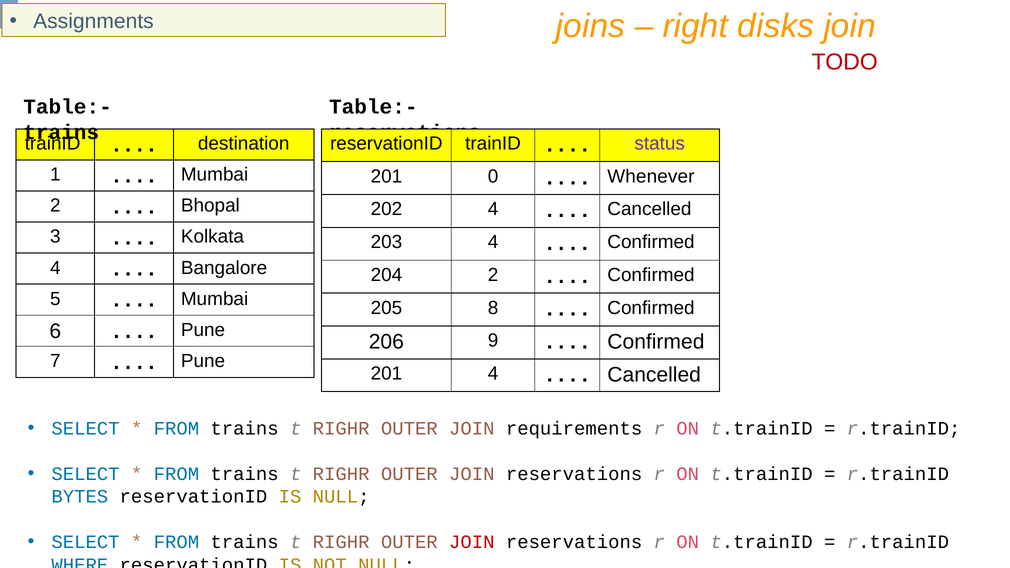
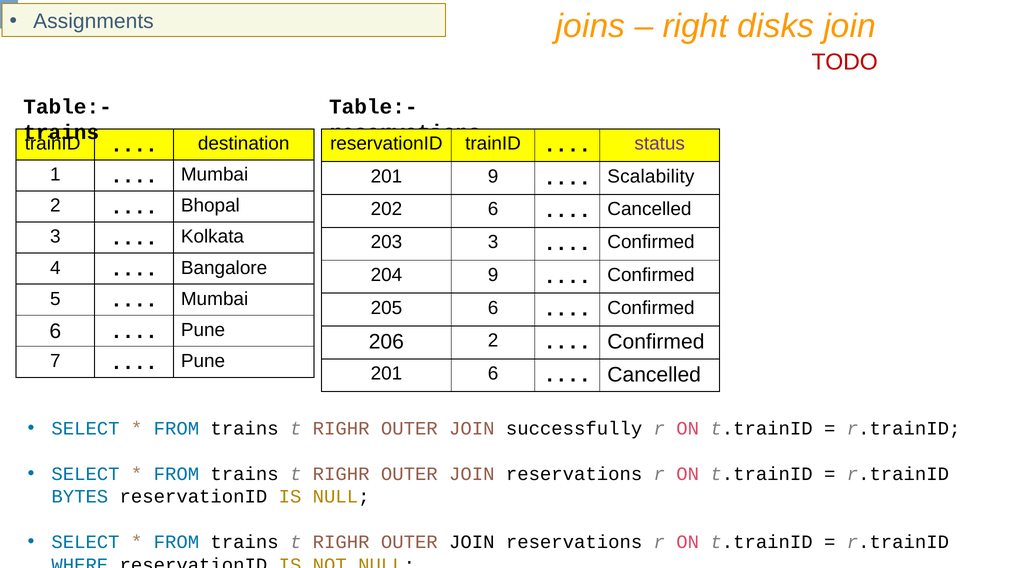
201 0: 0 -> 9 (493, 176)
Whenever: Whenever -> Scalability (651, 176)
202 4: 4 -> 6 (493, 209)
203 4: 4 -> 3 (493, 242)
204 2: 2 -> 9 (493, 275)
205 8: 8 -> 6 (493, 308)
206 9: 9 -> 2 (493, 341)
201 4: 4 -> 6 (493, 374)
requirements: requirements -> successfully (574, 429)
JOIN colour: red -> black (472, 542)
